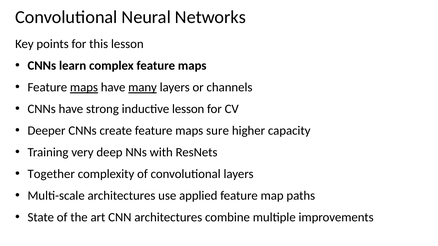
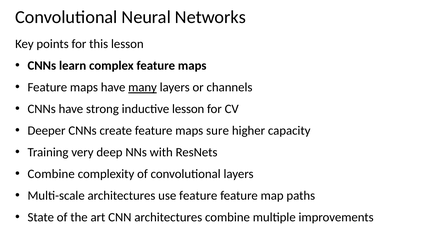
maps underline: present -> none (84, 87)
Together: Together -> Combine (51, 174)
use applied: applied -> feature (198, 196)
